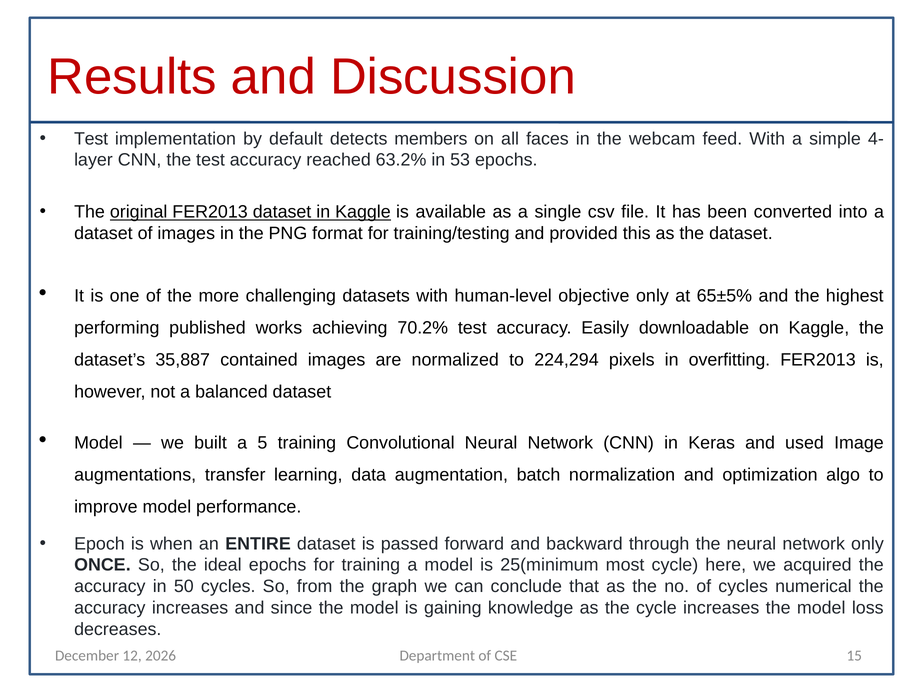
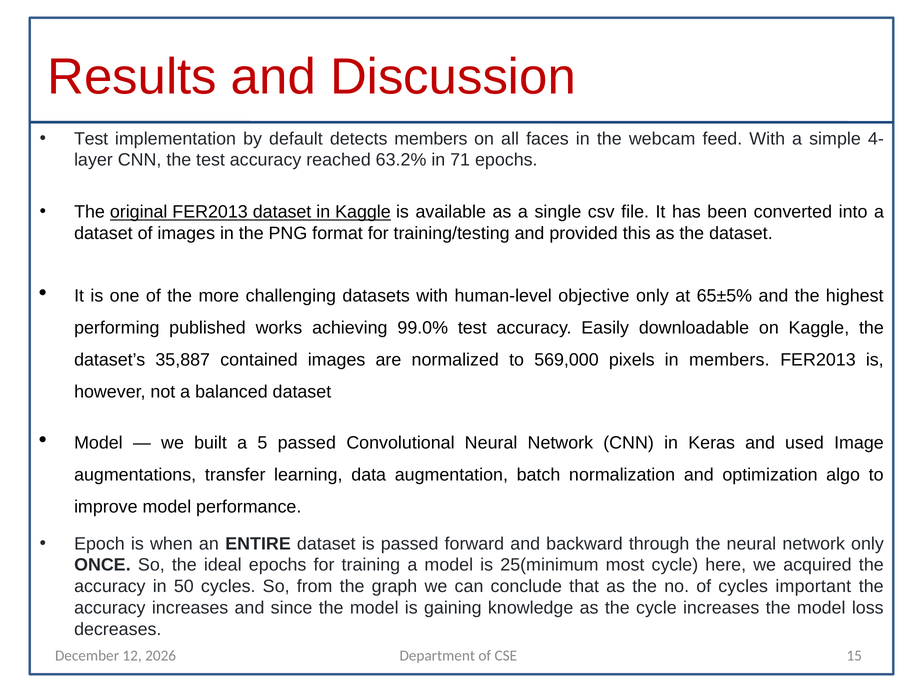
53: 53 -> 71 (460, 160)
70.2%: 70.2% -> 99.0% (423, 328)
224,294: 224,294 -> 569,000 (566, 360)
in overfitting: overfitting -> members (729, 360)
5 training: training -> passed (307, 443)
numerical: numerical -> important (813, 587)
